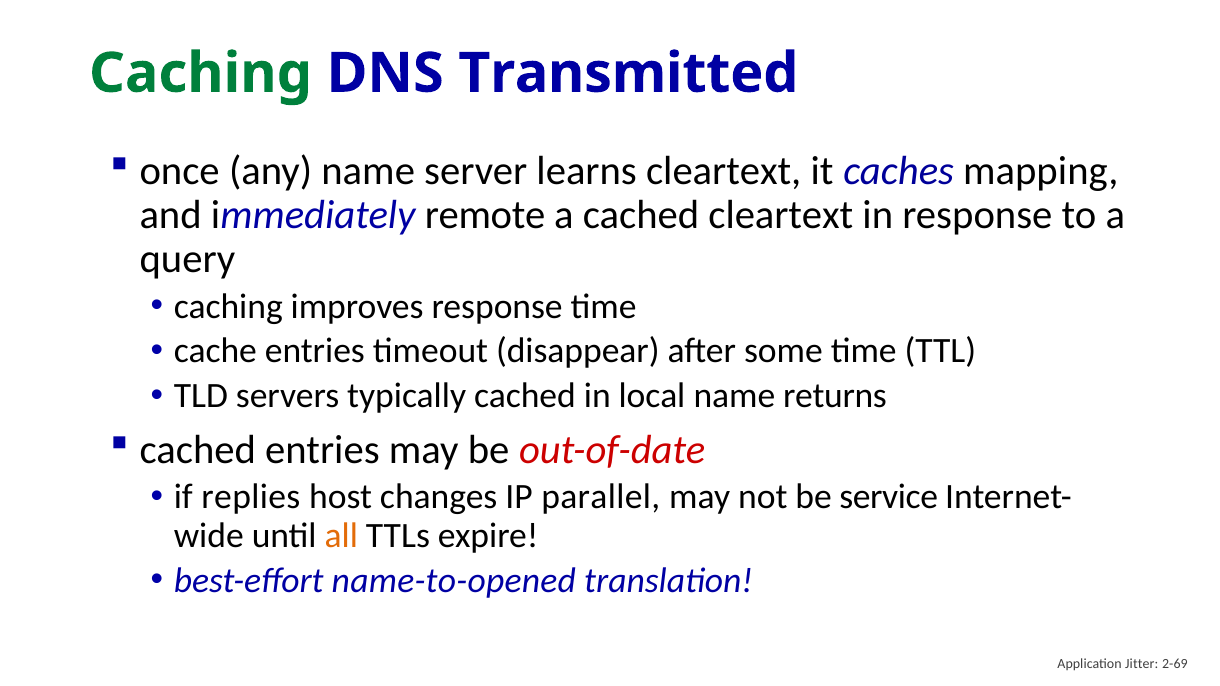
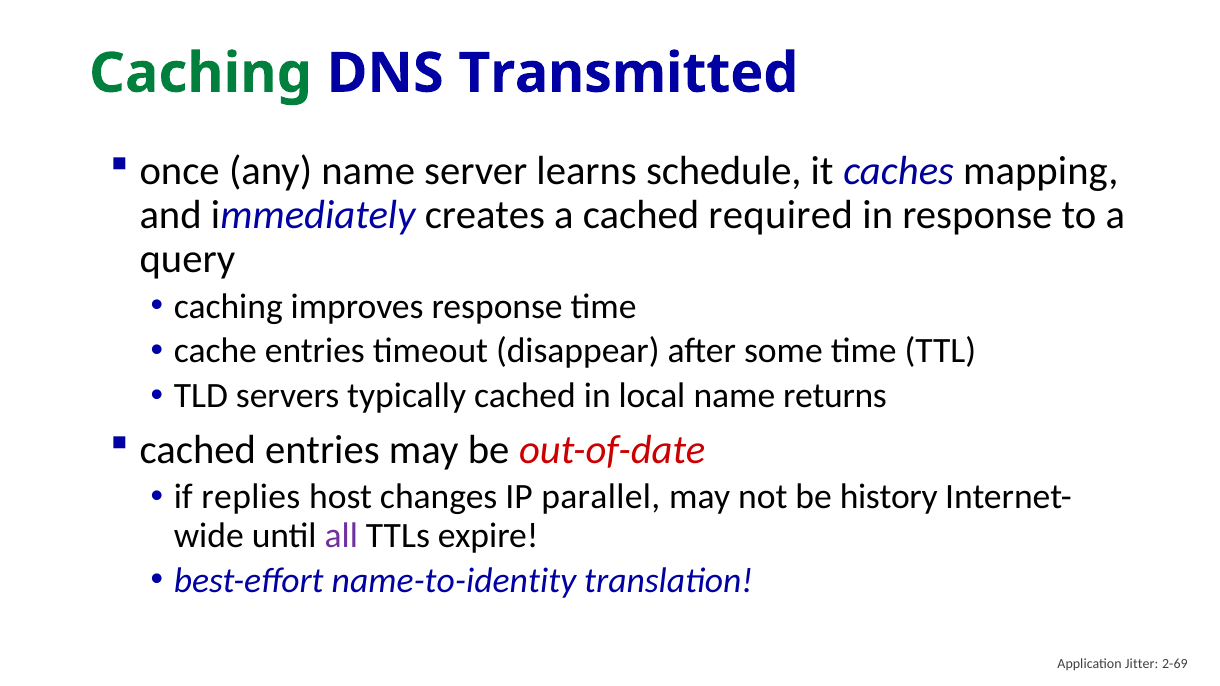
learns cleartext: cleartext -> schedule (724, 171)
remote: remote -> creates (485, 215)
cached cleartext: cleartext -> required (781, 215)
service: service -> history (889, 497)
all colour: orange -> purple (341, 536)
name-to-opened: name-to-opened -> name-to-identity (454, 581)
